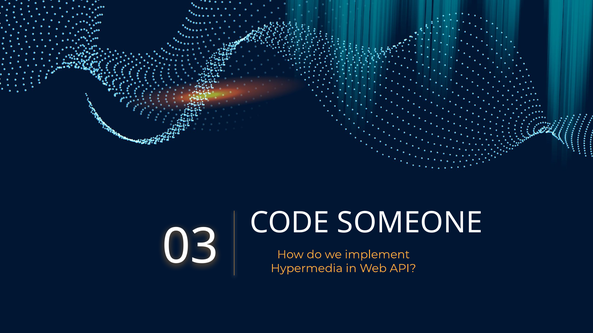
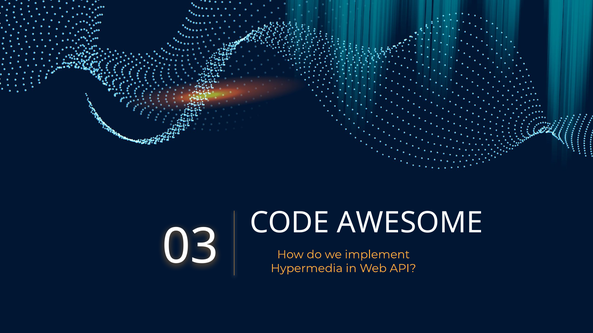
SOMEONE: SOMEONE -> AWESOME (410, 223)
